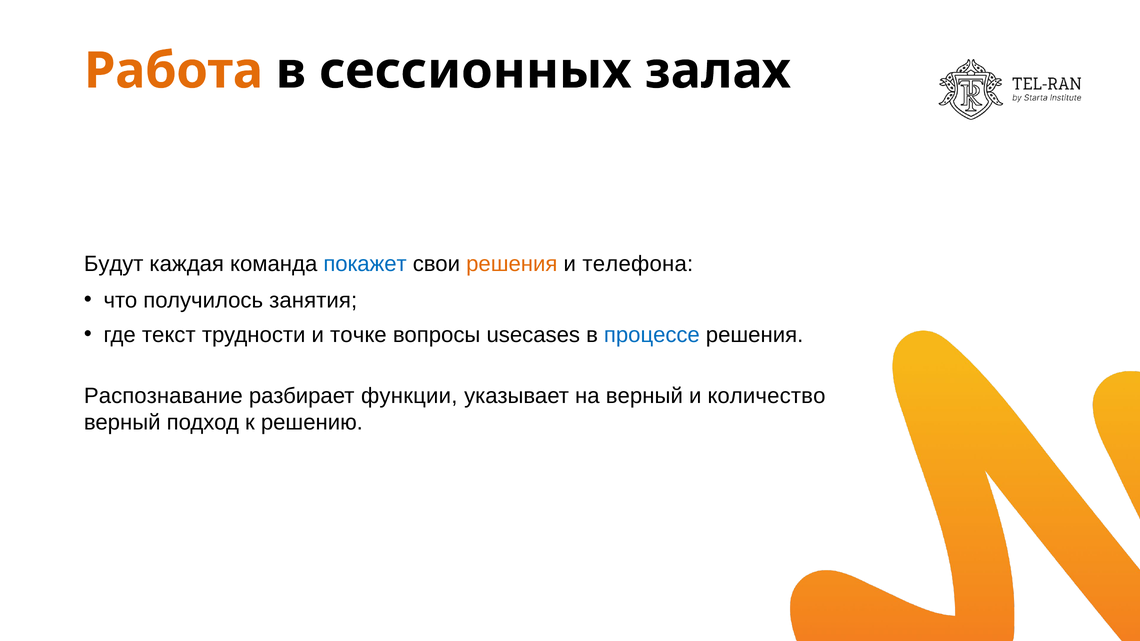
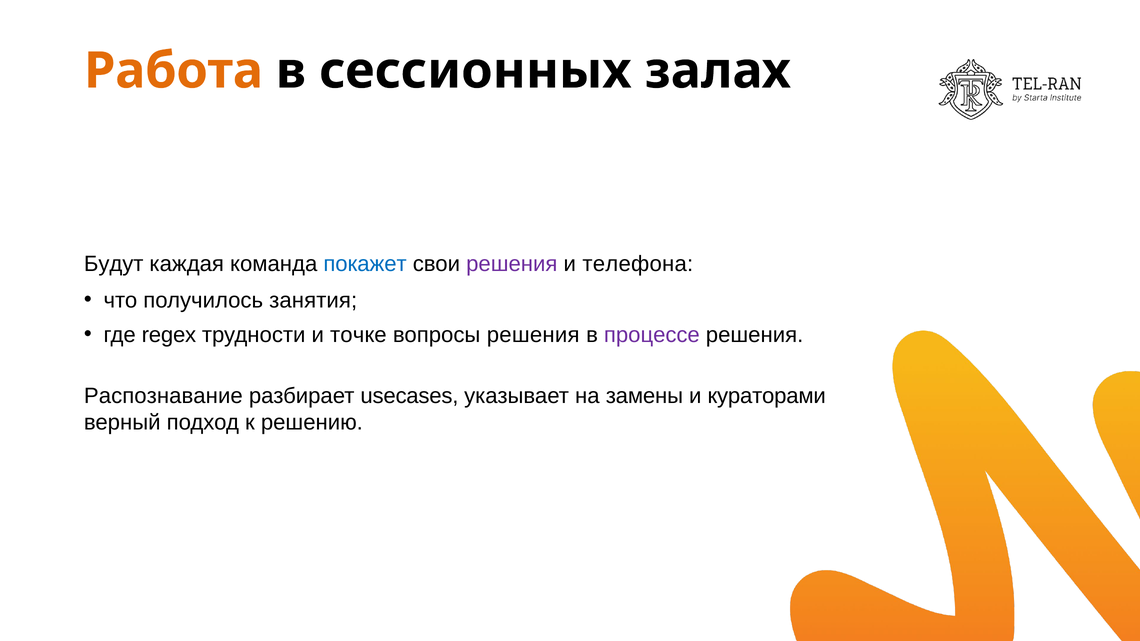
решения colour: orange -> purple (512, 264)
текст: текст -> regex (169, 335)
вопросы usecases: usecases -> решения (533, 335)
процессе colour: blue -> purple (652, 335)
функции: функции -> usecases (409, 396)
на верный: верный -> замены (644, 396)
количество: количество -> кураторами (767, 396)
